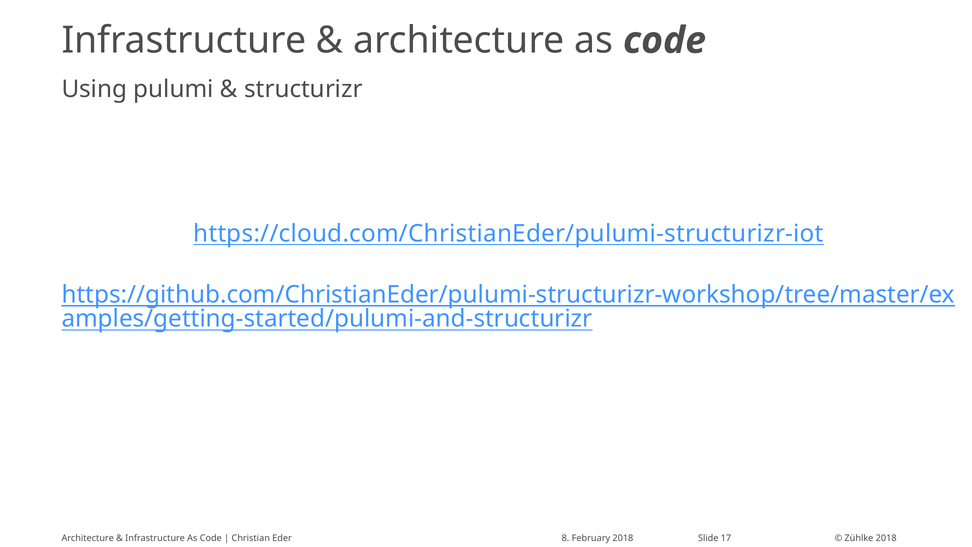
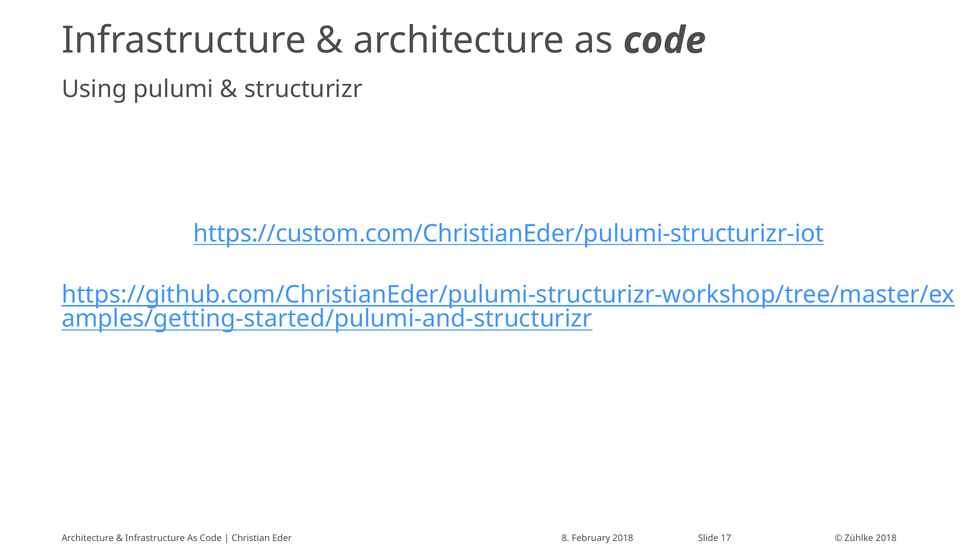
https://cloud.com/ChristianEder/pulumi-structurizr-iot: https://cloud.com/ChristianEder/pulumi-structurizr-iot -> https://custom.com/ChristianEder/pulumi-structurizr-iot (509, 233)
